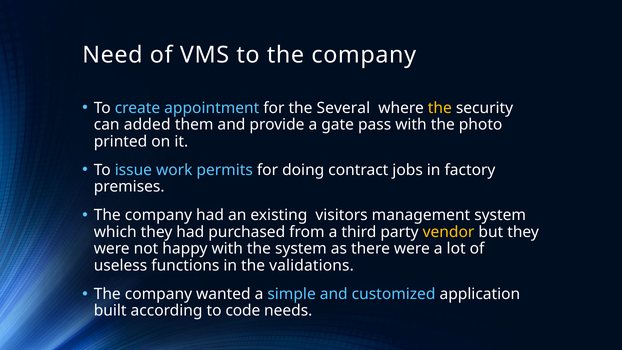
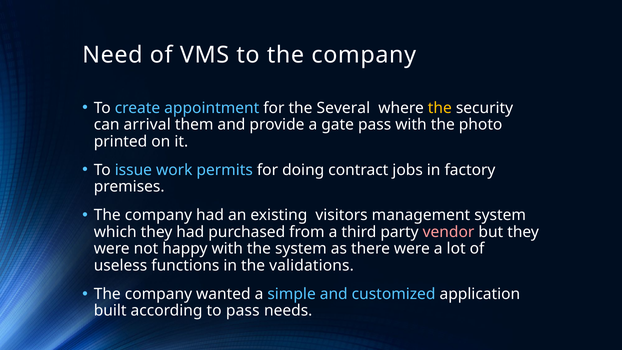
added: added -> arrival (147, 125)
vendor colour: yellow -> pink (449, 232)
to code: code -> pass (243, 311)
